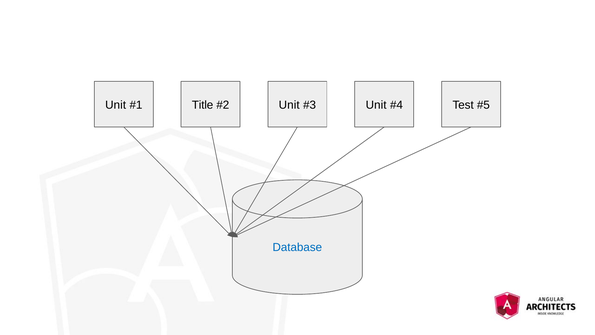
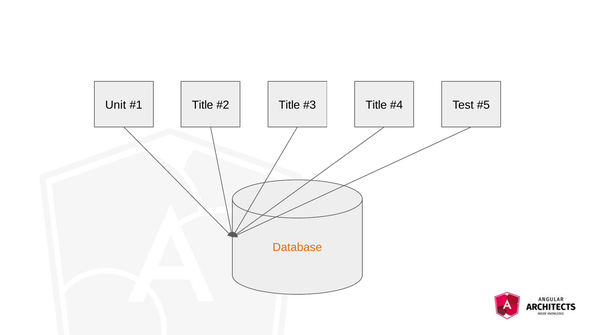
Unit: Unit -> Title (289, 105)
Unit: Unit -> Title (376, 105)
Database colour: blue -> orange (297, 247)
